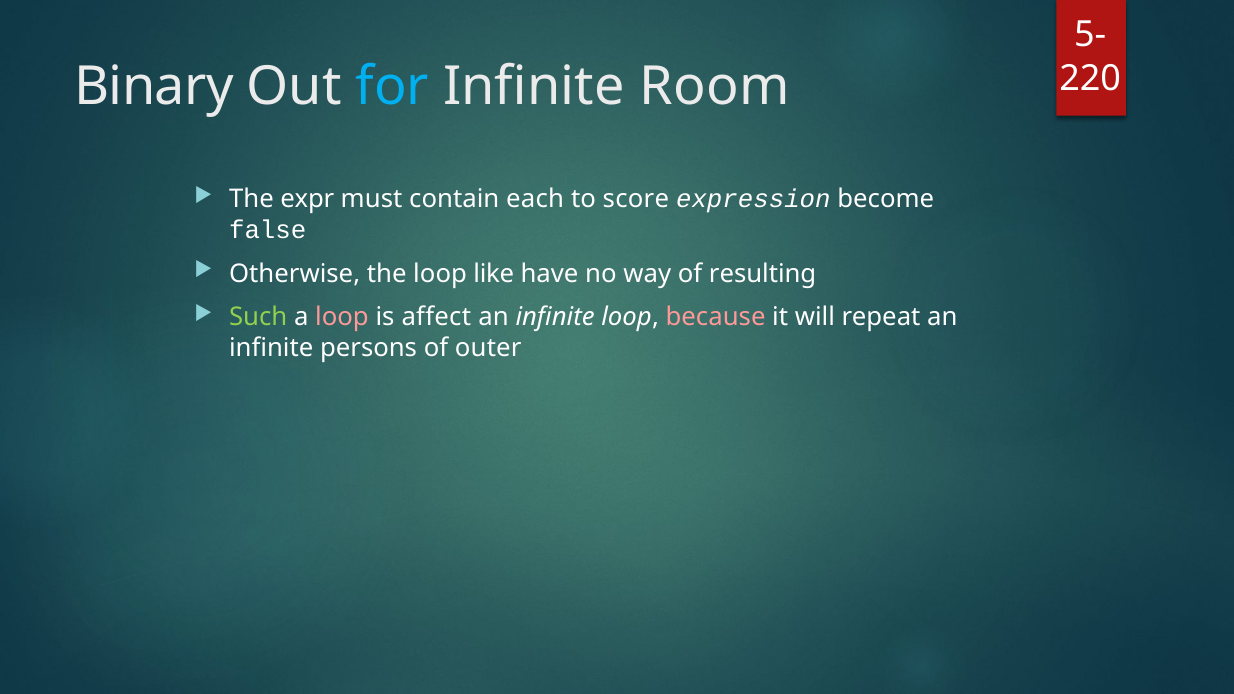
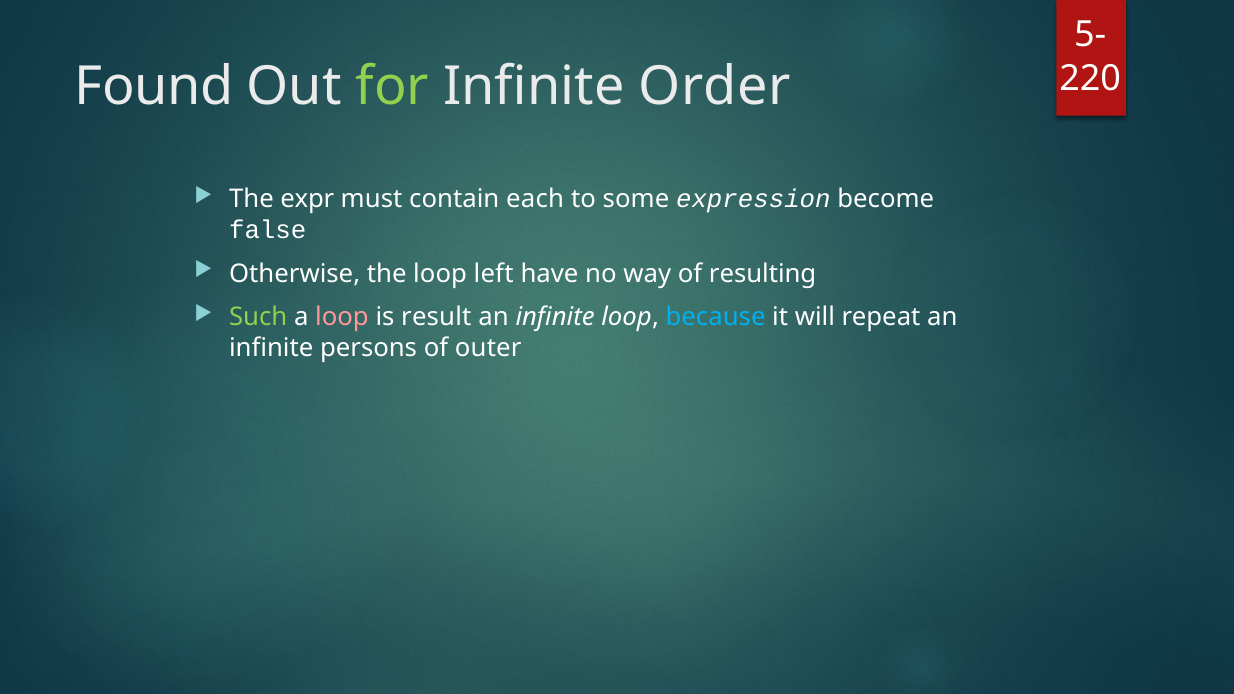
Binary: Binary -> Found (154, 87)
for colour: light blue -> light green (393, 87)
Room: Room -> Order (715, 87)
score: score -> some (636, 199)
like: like -> left (494, 274)
affect: affect -> result (436, 318)
because colour: pink -> light blue (716, 318)
